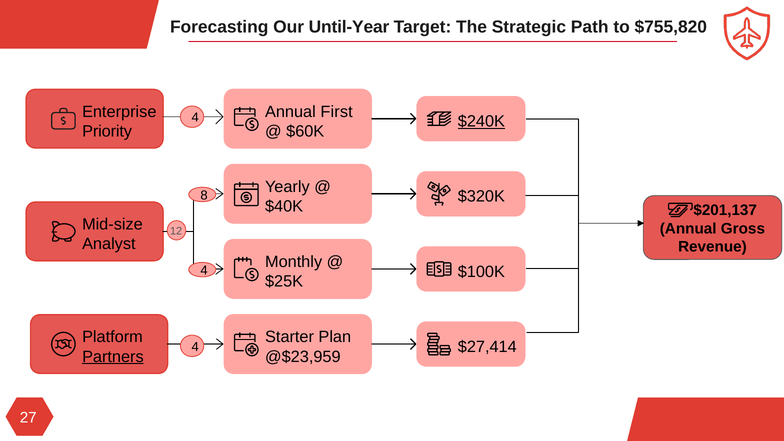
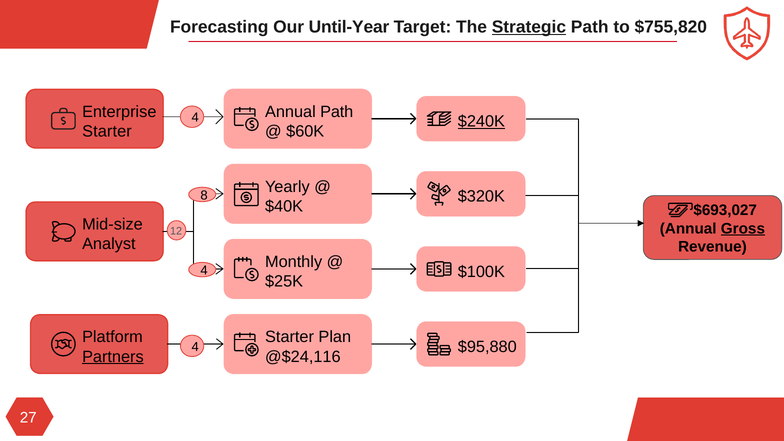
Strategic underline: none -> present (529, 27)
Annual First: First -> Path (337, 112)
Priority: Priority -> Starter (107, 131)
$201,137: $201,137 -> $693,027 (725, 210)
Gross underline: none -> present (743, 229)
$27,414: $27,414 -> $95,880 (487, 347)
@$23,959: @$23,959 -> @$24,116 (303, 357)
